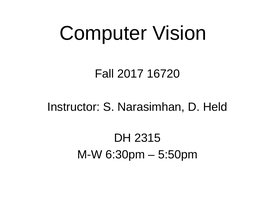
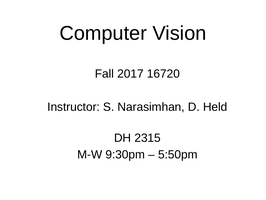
6:30pm: 6:30pm -> 9:30pm (125, 154)
